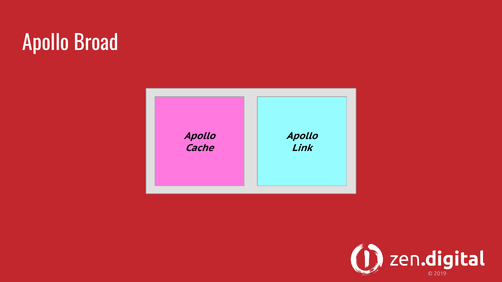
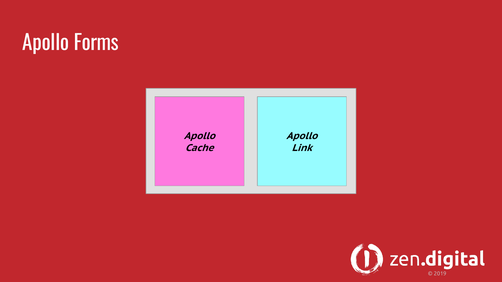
Broad: Broad -> Forms (96, 43)
